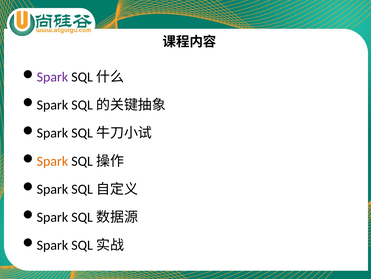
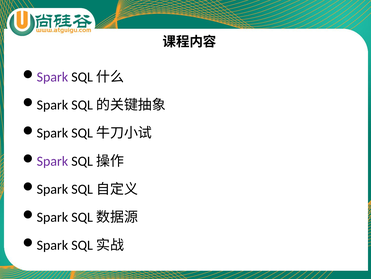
Spark colour: orange -> purple (52, 161)
